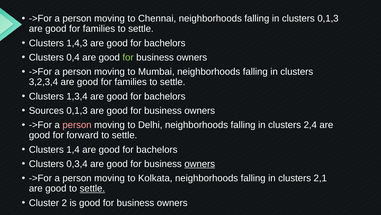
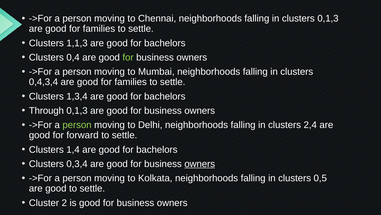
1,4,3: 1,4,3 -> 1,1,3 (77, 43)
3,2,3,4: 3,2,3,4 -> 0,4,3,4 (43, 82)
Sources: Sources -> Through (46, 110)
person colour: pink -> light green (77, 125)
2,1: 2,1 -> 0,5 (320, 178)
settle underline: present -> none (92, 188)
